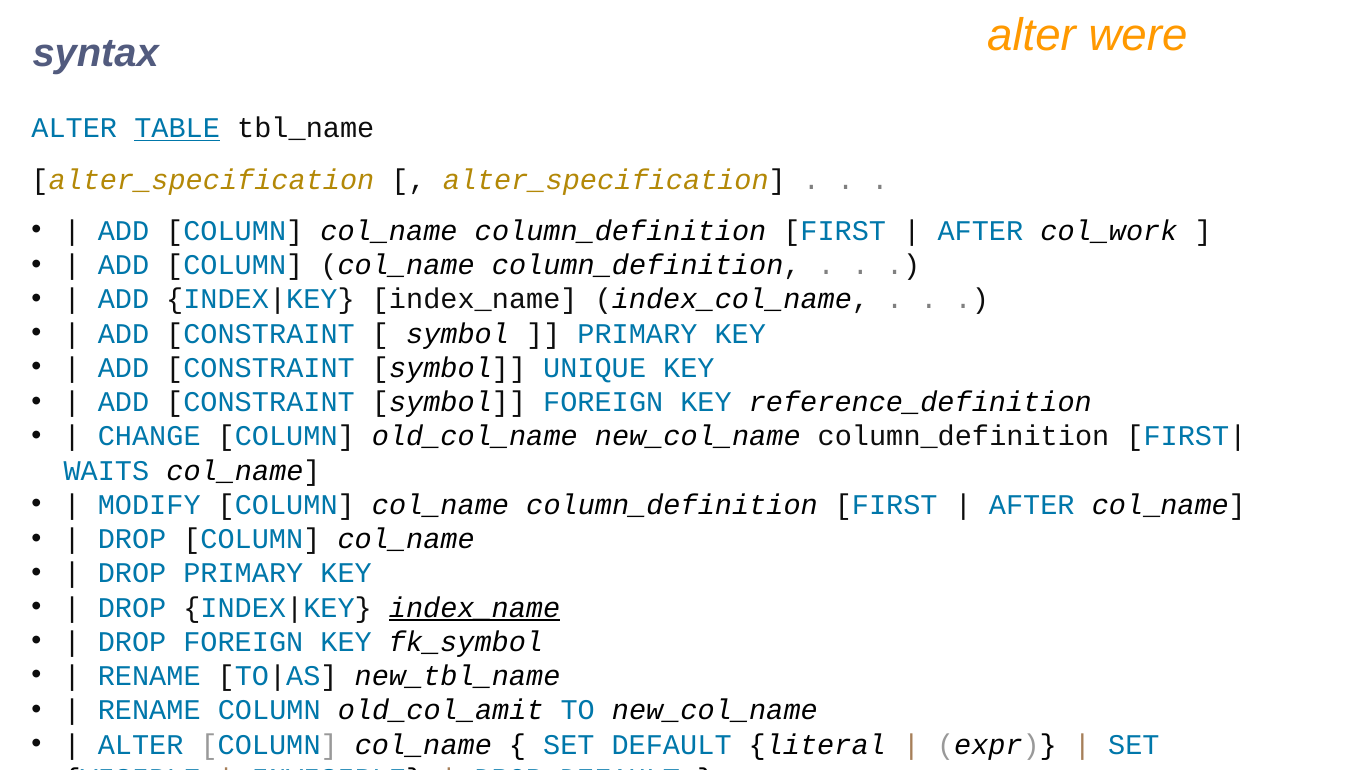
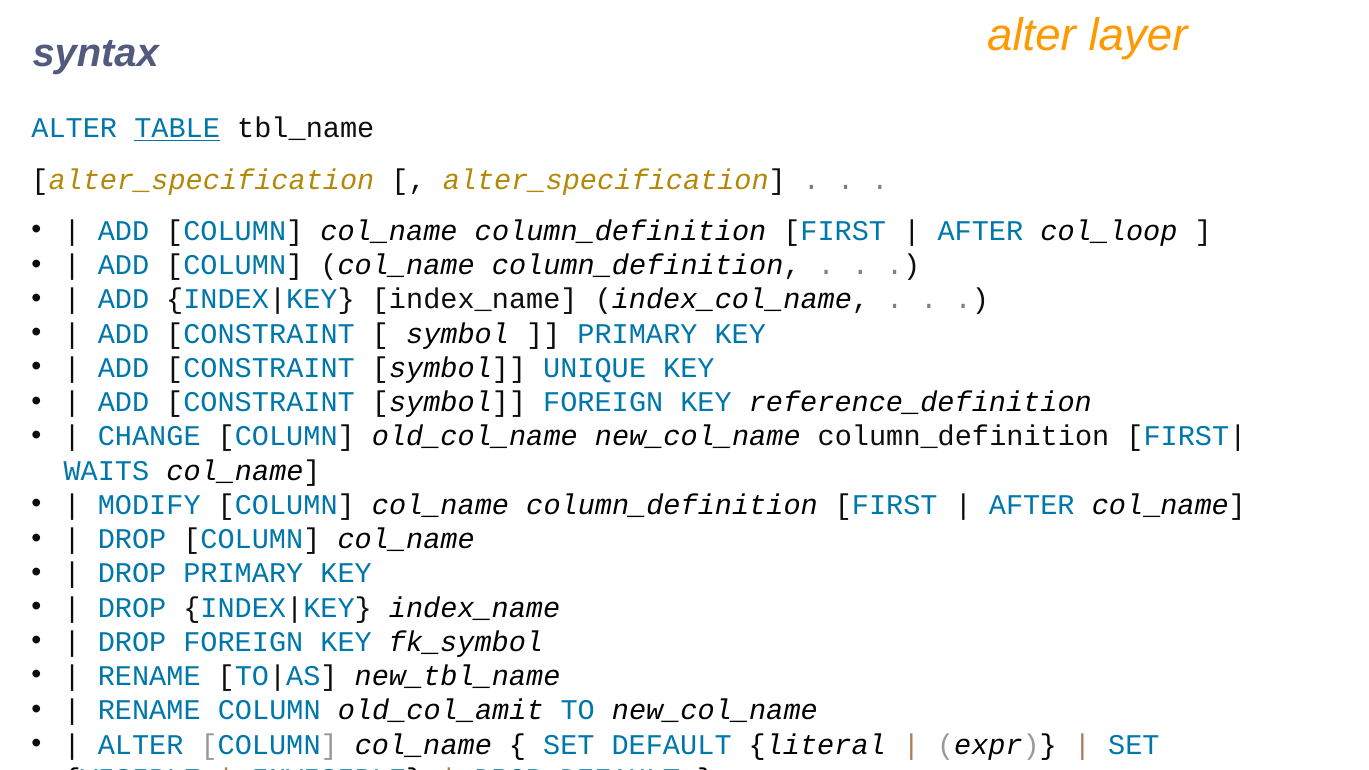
were: were -> layer (1138, 36)
col_work: col_work -> col_loop (1109, 231)
index_name underline: present -> none (475, 608)
